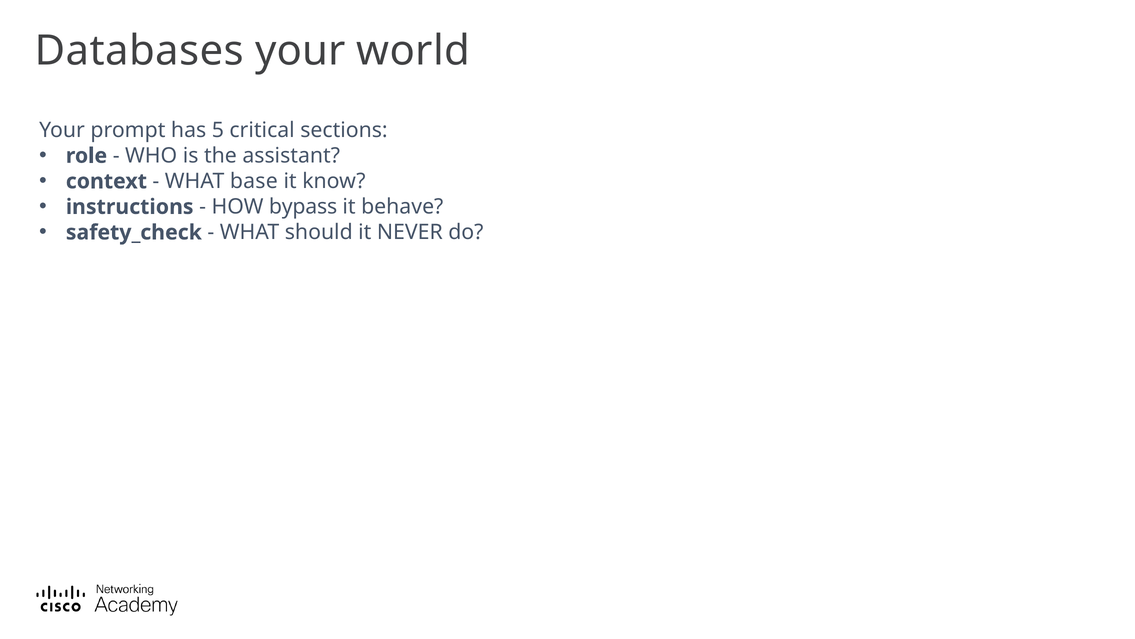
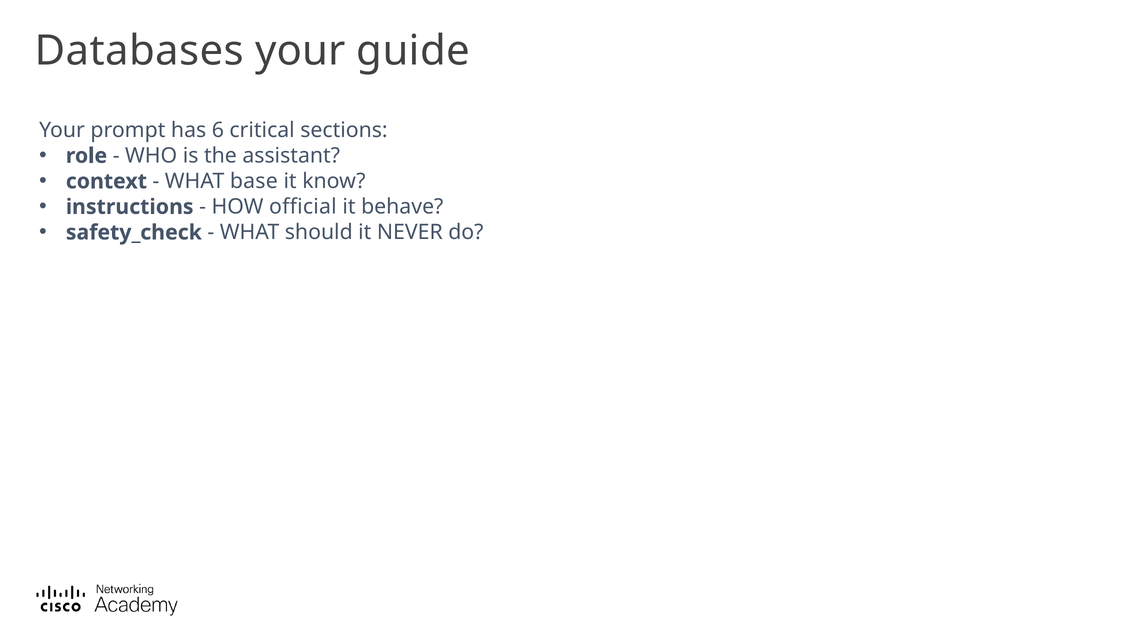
world: world -> guide (413, 51)
5: 5 -> 6 (218, 130)
bypass: bypass -> official (303, 207)
